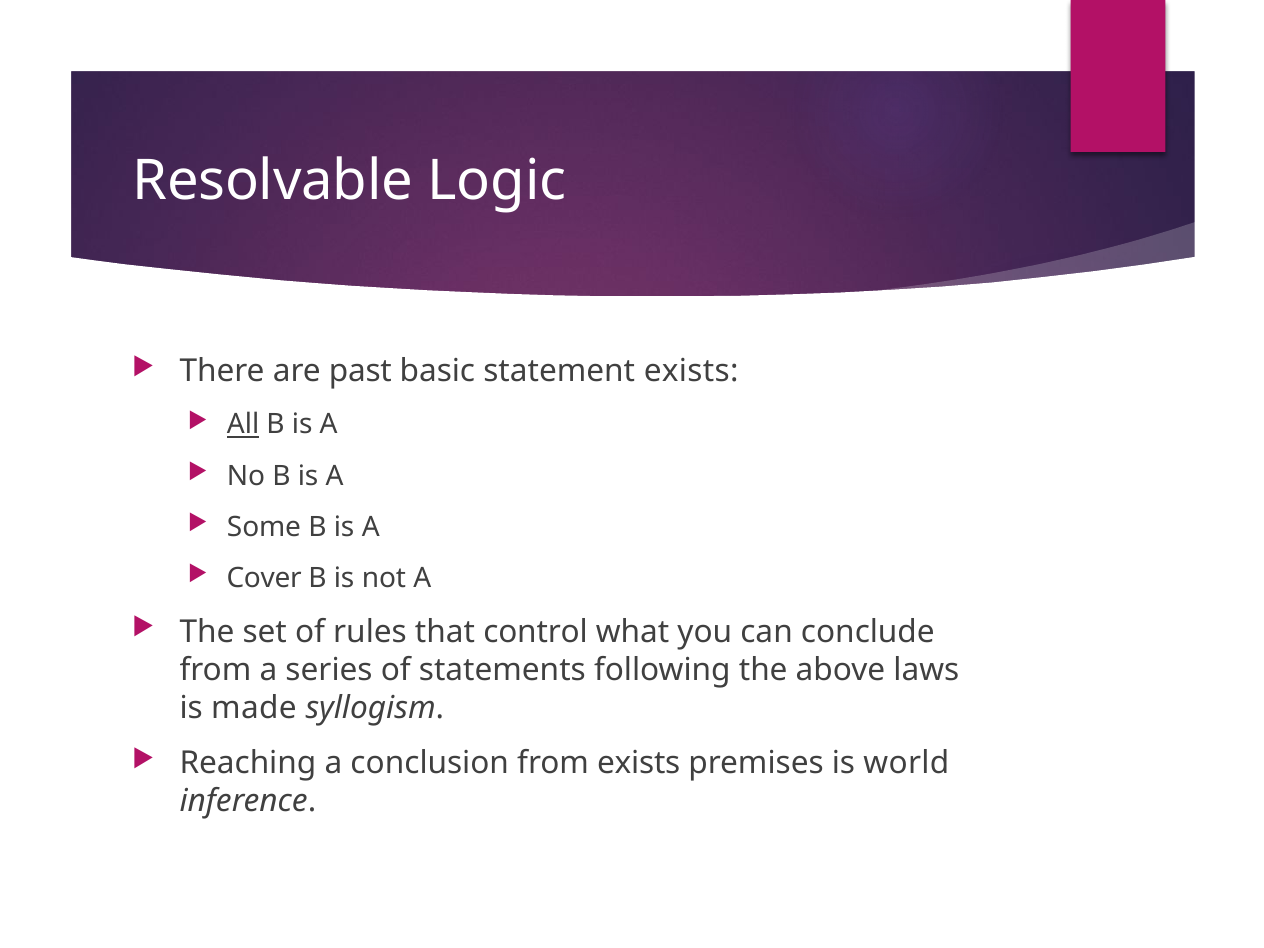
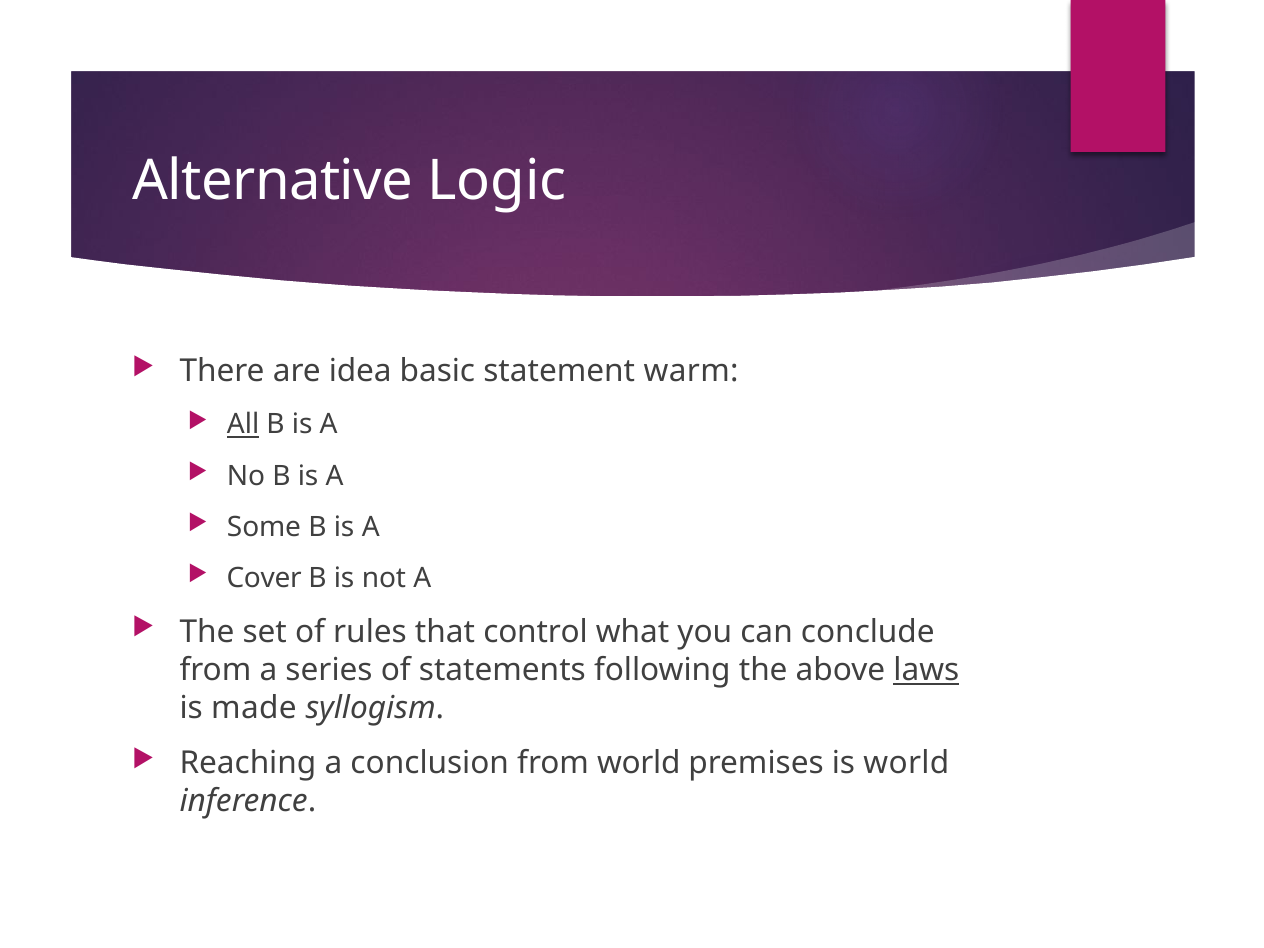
Resolvable: Resolvable -> Alternative (273, 181)
past: past -> idea (360, 372)
statement exists: exists -> warm (691, 372)
laws underline: none -> present (926, 670)
from exists: exists -> world (639, 763)
